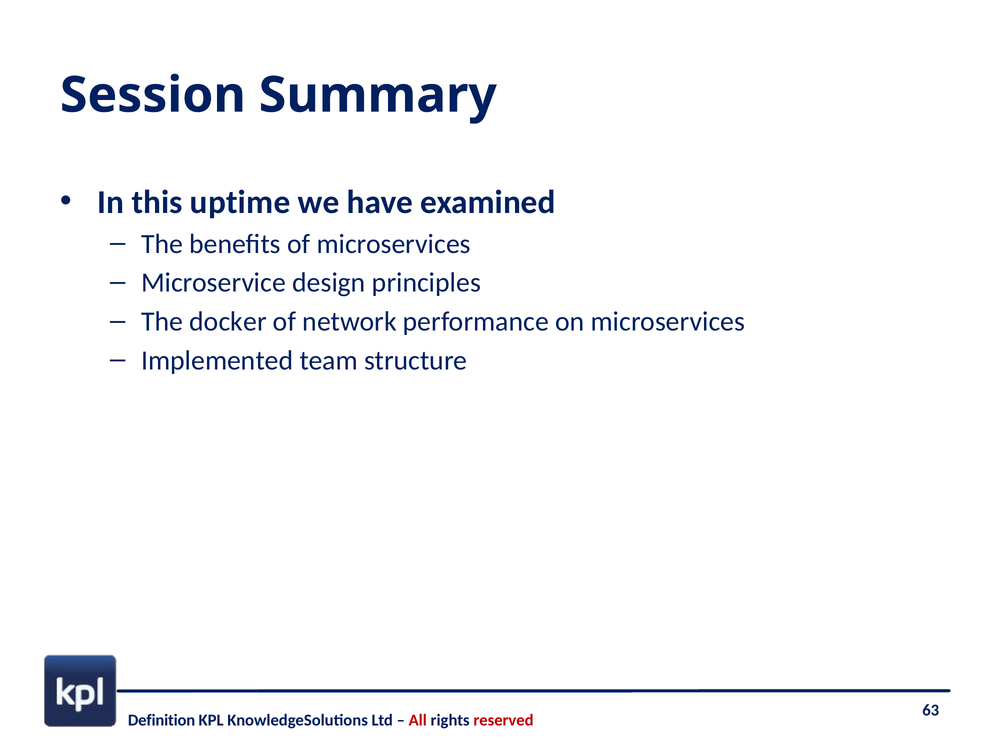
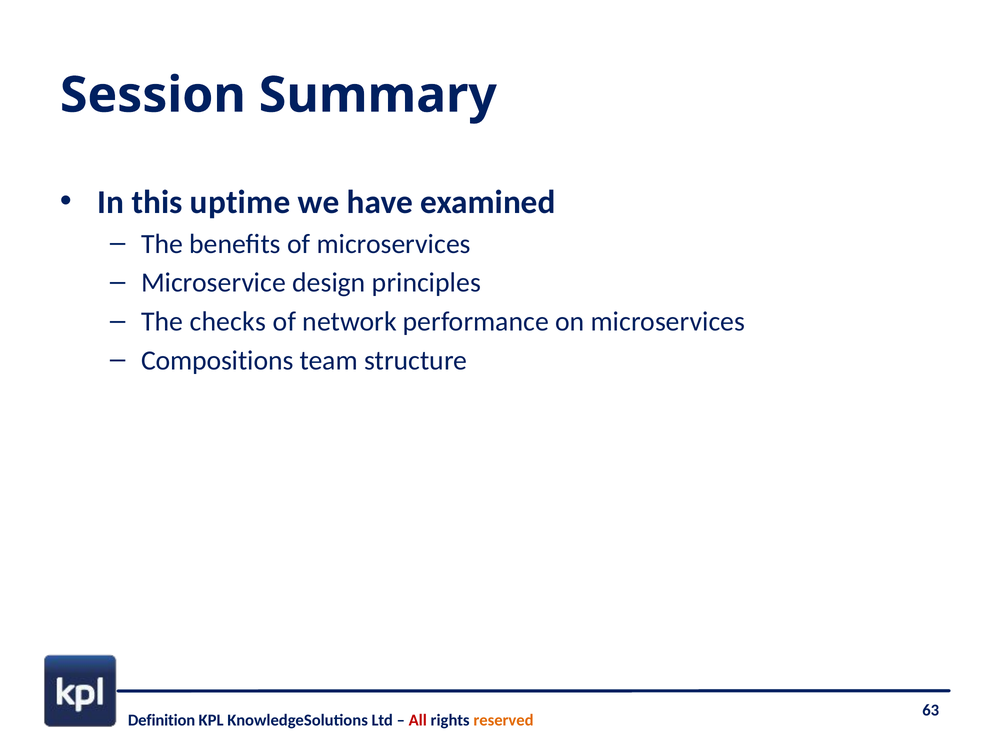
docker: docker -> checks (228, 322)
Implemented: Implemented -> Compositions (217, 361)
reserved colour: red -> orange (504, 720)
